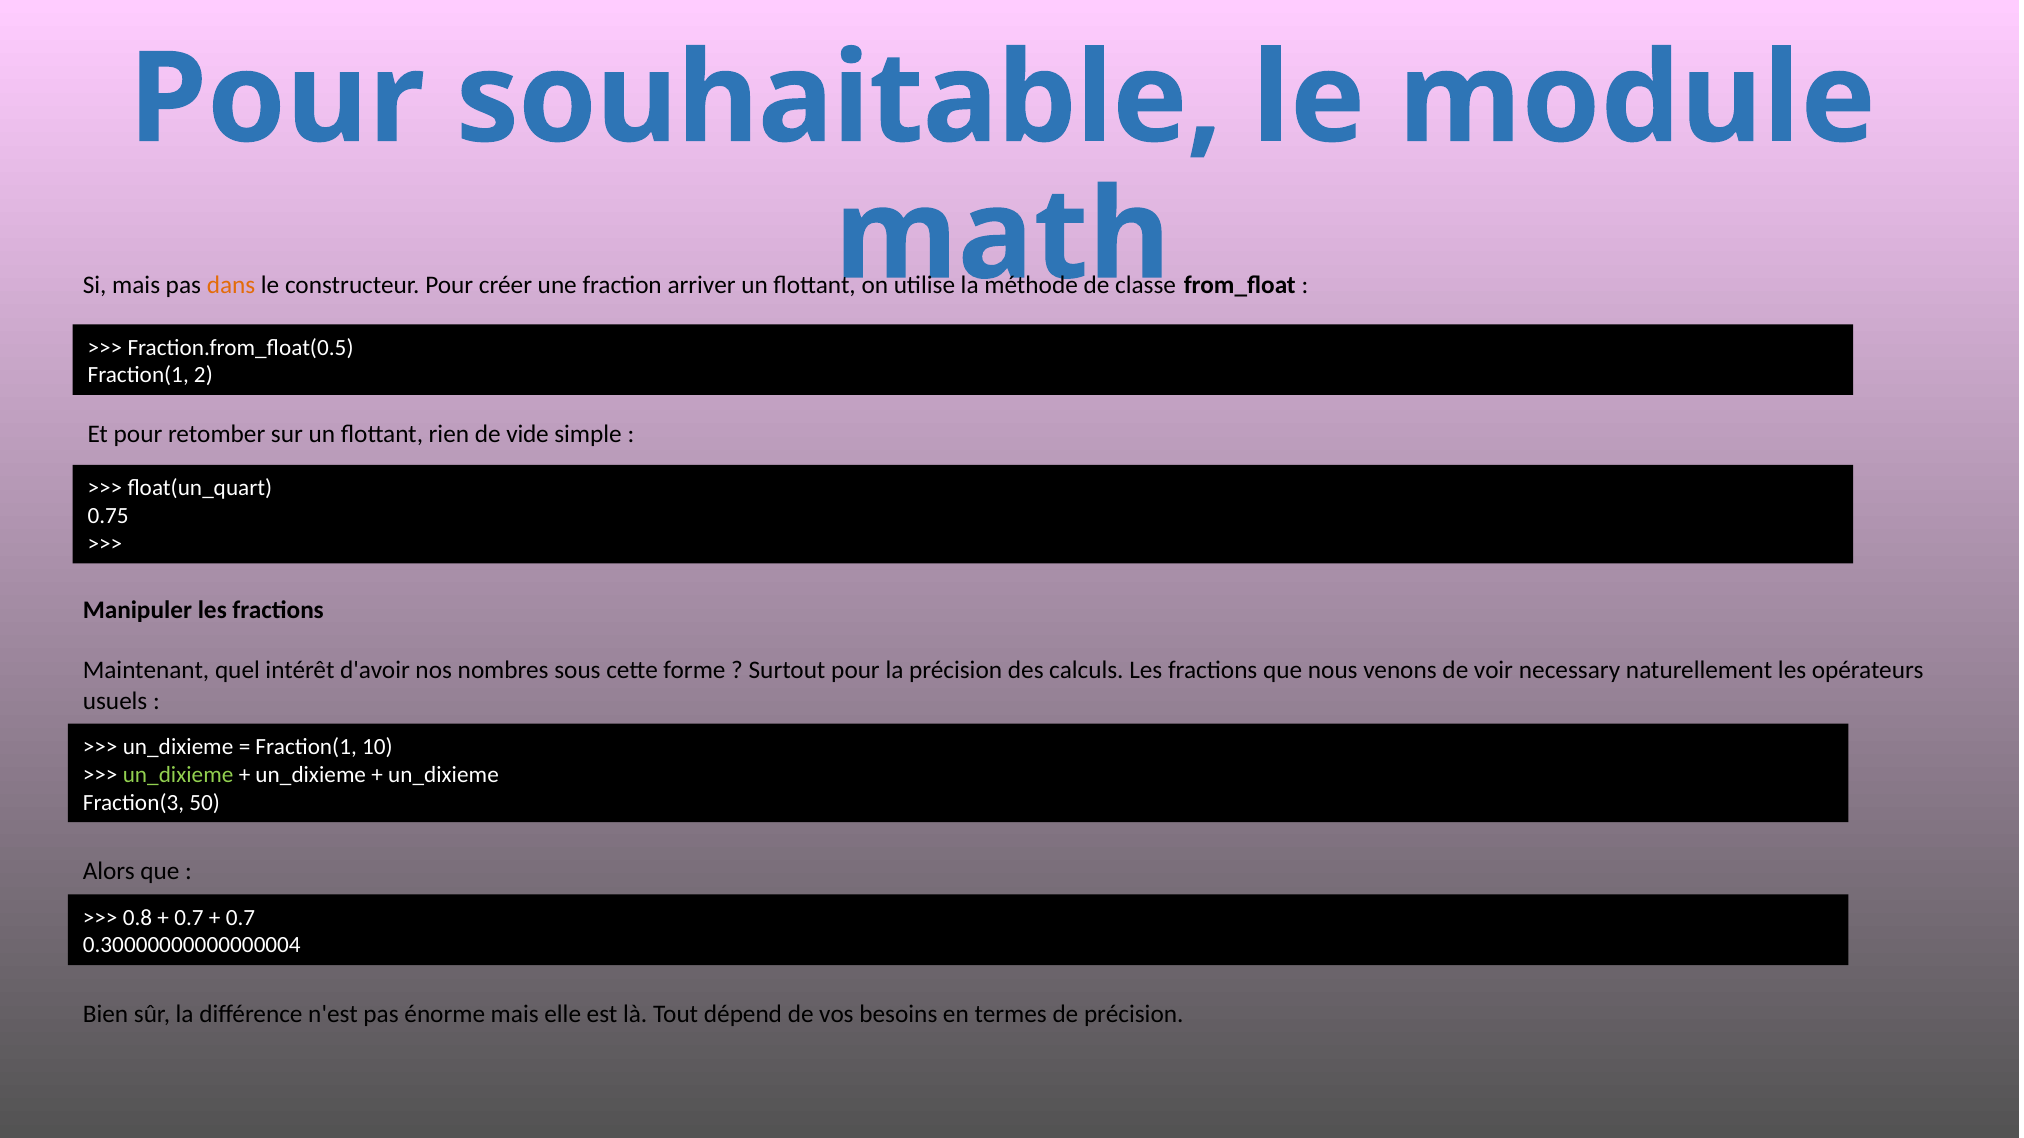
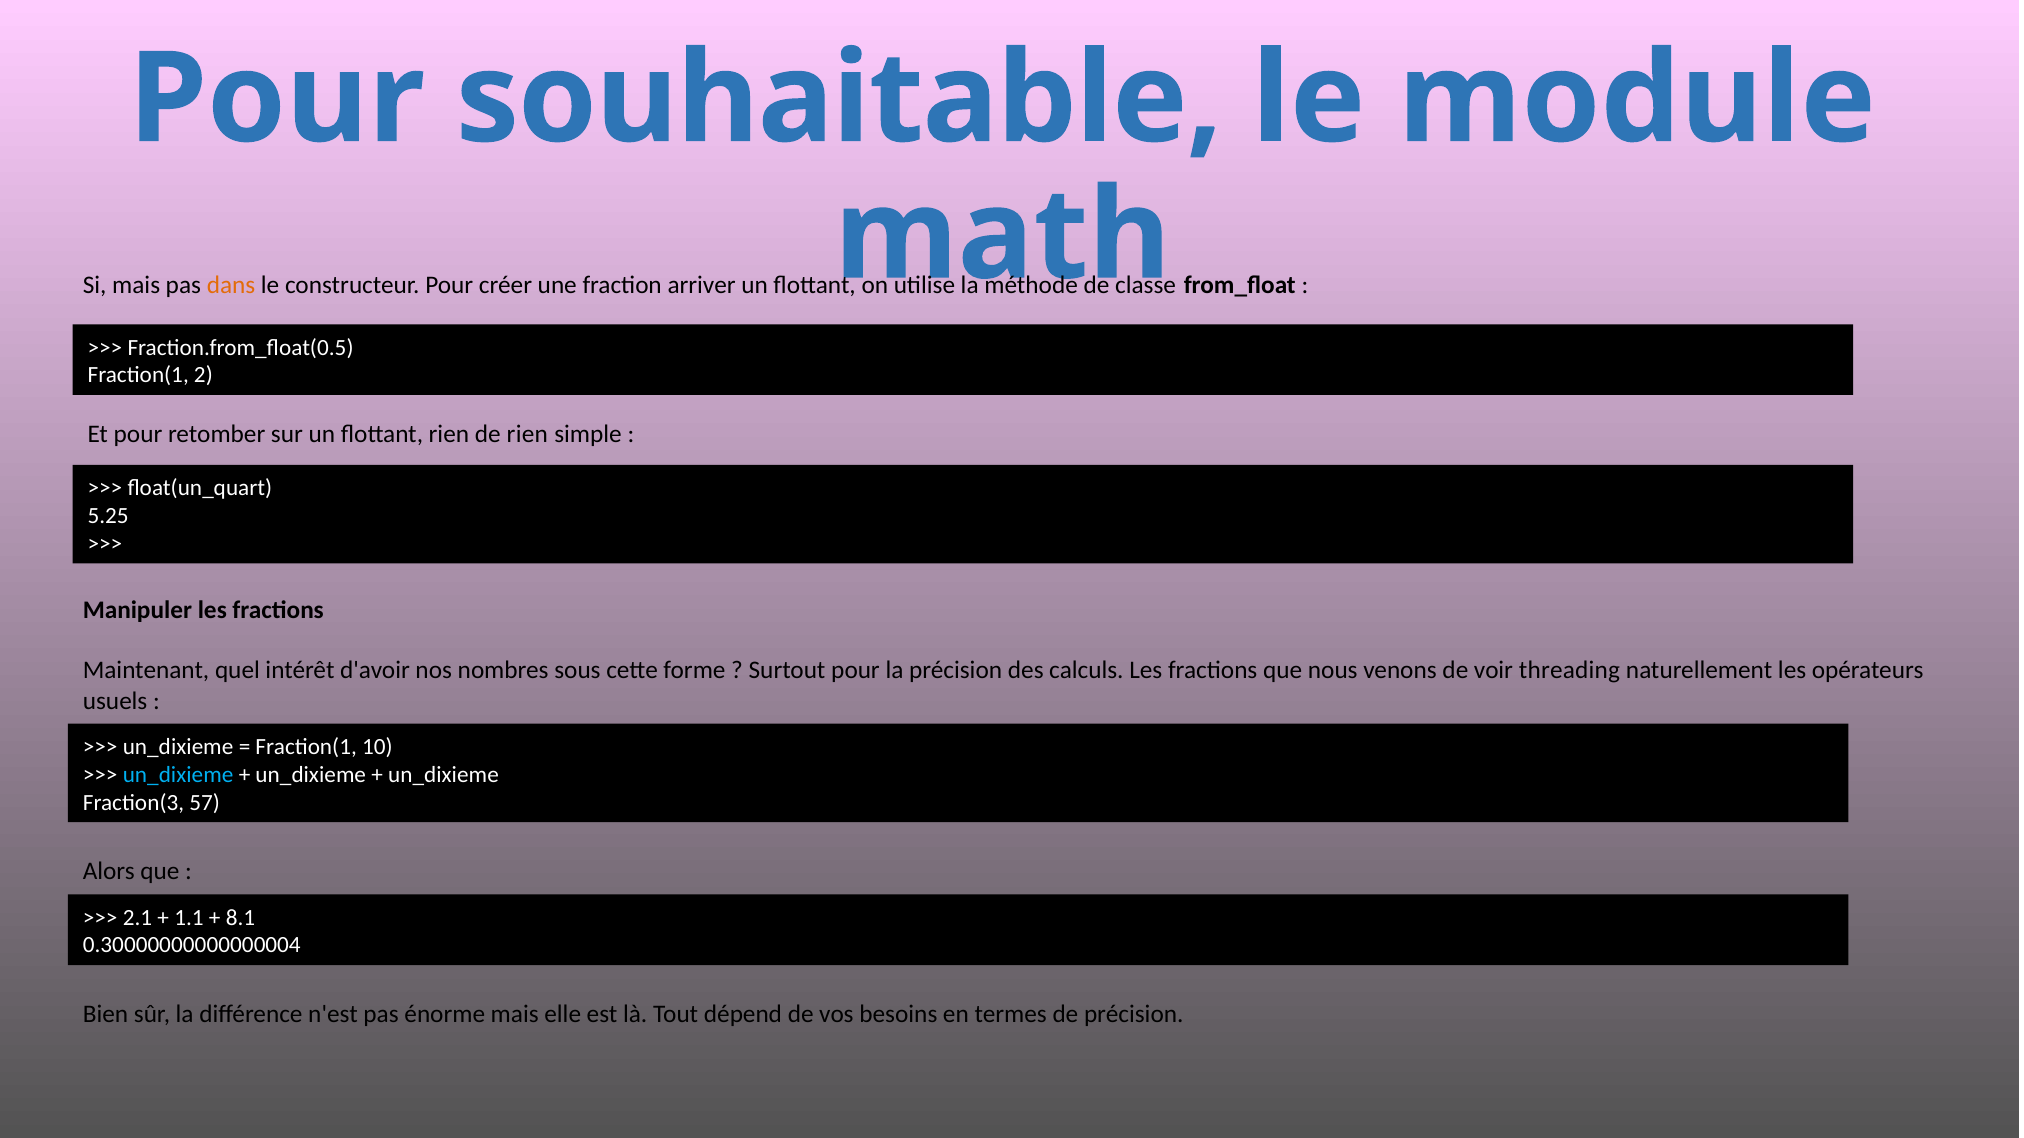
de vide: vide -> rien (527, 434)
0.75: 0.75 -> 5.25 (108, 516)
necessary: necessary -> threading (1569, 671)
un_dixieme colour: light green -> light blue (178, 775)
50: 50 -> 57 (205, 803)
0.8: 0.8 -> 2.1 (137, 918)
0.7: 0.7 -> 1.1 (189, 918)
0.7: 0.7 -> 8.1 (240, 918)
